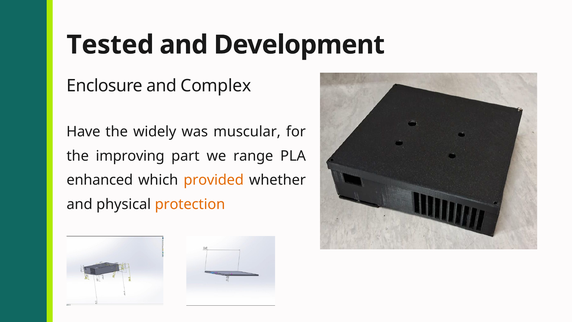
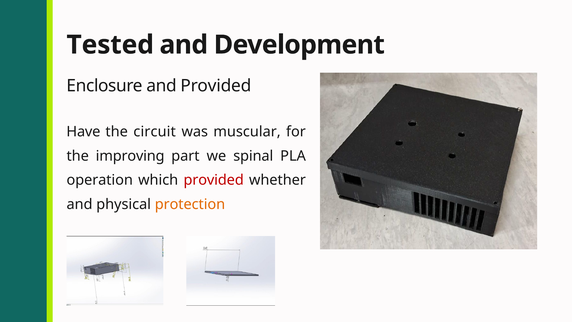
and Complex: Complex -> Provided (216, 86)
widely: widely -> circuit (155, 132)
range: range -> spinal (253, 156)
enhanced: enhanced -> operation (100, 180)
provided colour: orange -> red (214, 180)
